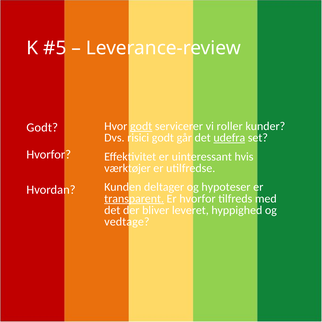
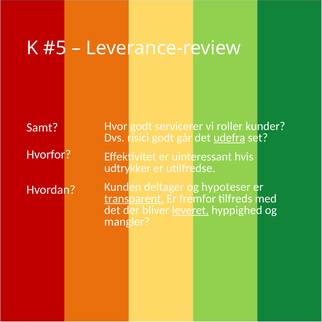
godt underline: present -> none (141, 126)
Godt: Godt -> Samt (42, 127)
værktøjer: værktøjer -> udtrykker (127, 168)
Er hvorfor: hvorfor -> fremfor (198, 199)
leveret underline: none -> present (190, 210)
vedtage: vedtage -> mangler (127, 222)
